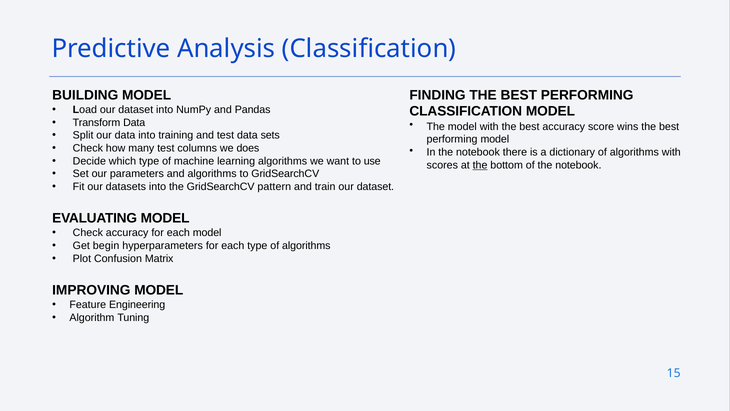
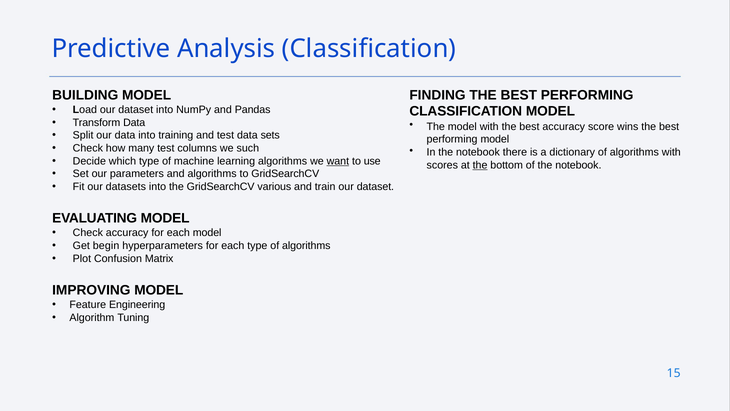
does: does -> such (248, 148)
want underline: none -> present (338, 161)
pattern: pattern -> various (274, 187)
